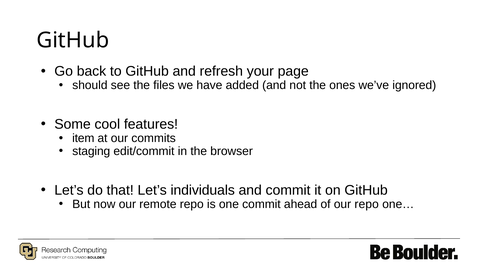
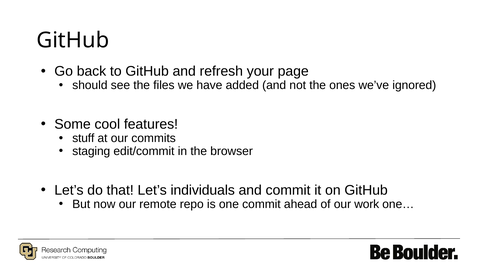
item: item -> stuff (83, 138)
our repo: repo -> work (367, 204)
